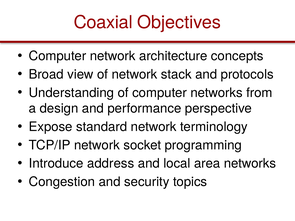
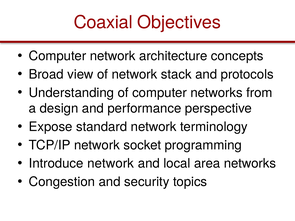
Introduce address: address -> network (111, 164)
